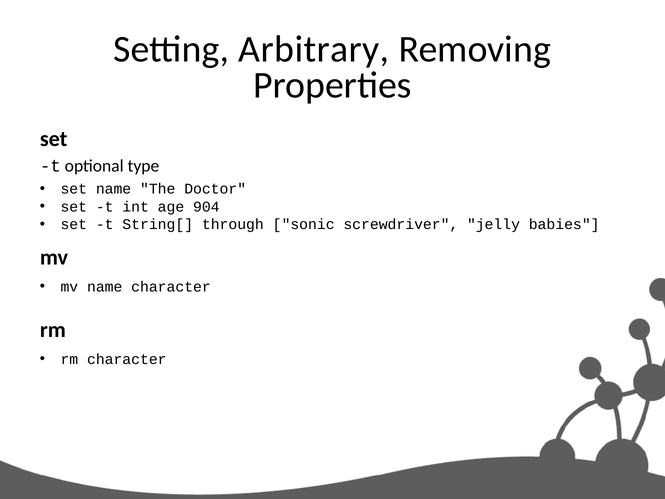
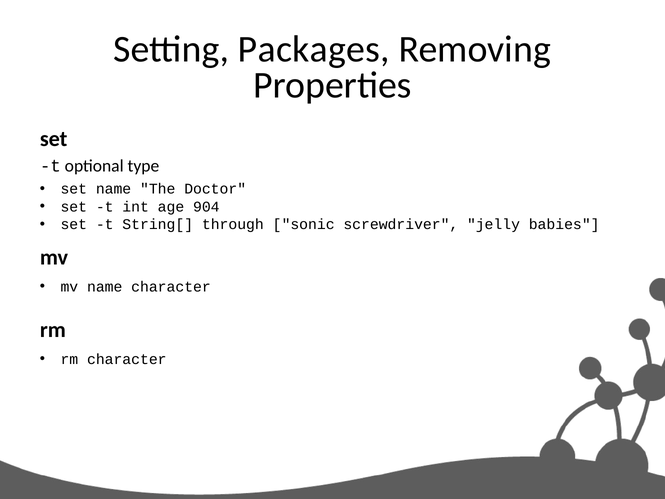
Arbitrary: Arbitrary -> Packages (314, 49)
